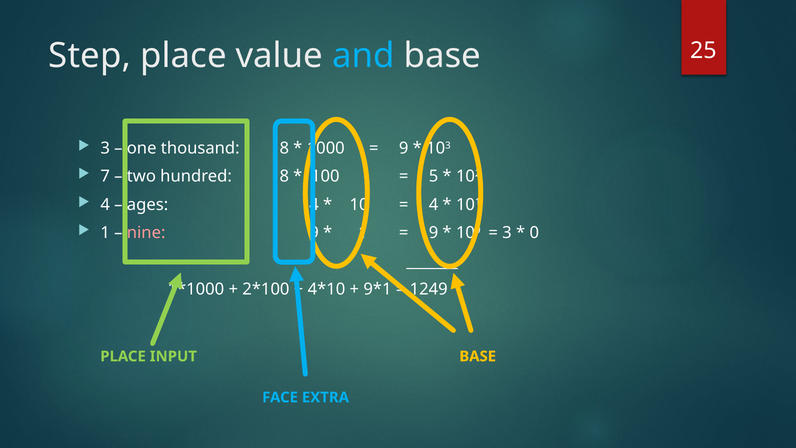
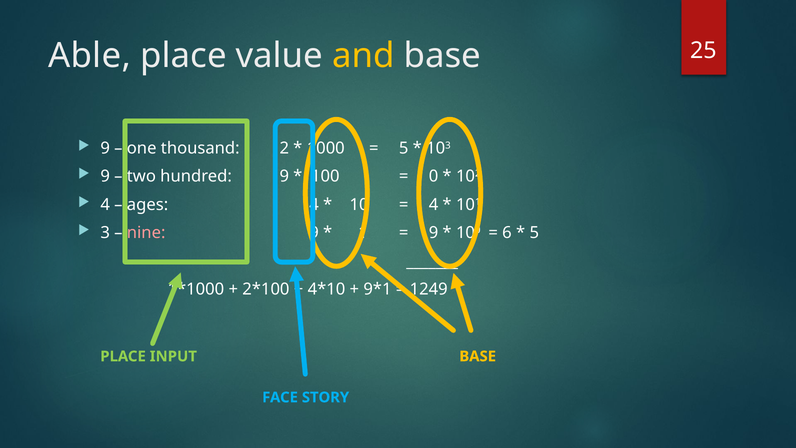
Step: Step -> Able (90, 56)
and colour: light blue -> yellow (363, 56)
3: 3 -> 9 (105, 148)
thousand 8: 8 -> 2 (284, 148)
9: 9 -> 5 (404, 148)
7: 7 -> 9 (105, 176)
hundred 8: 8 -> 9 (284, 176)
5: 5 -> 0 (434, 176)
1: 1 -> 3 (105, 233)
3: 3 -> 6 (507, 233)
0: 0 -> 5 (534, 233)
EXTRA: EXTRA -> STORY (326, 397)
